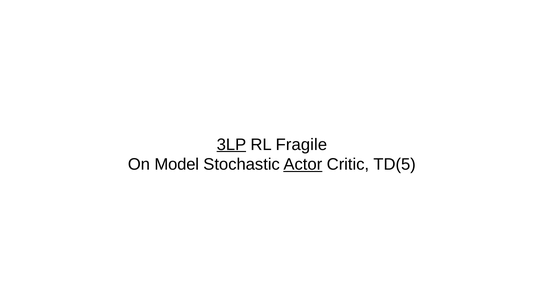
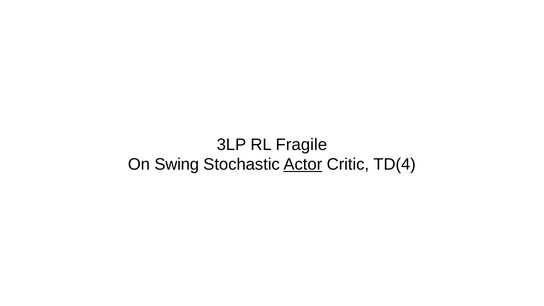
3LP underline: present -> none (231, 145)
Model: Model -> Swing (177, 164)
TD(5: TD(5 -> TD(4 (395, 164)
